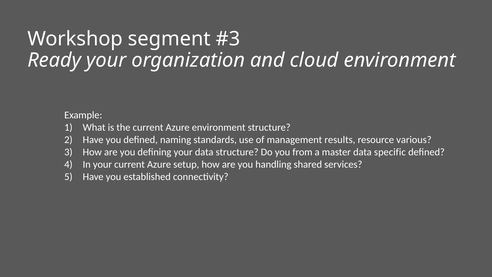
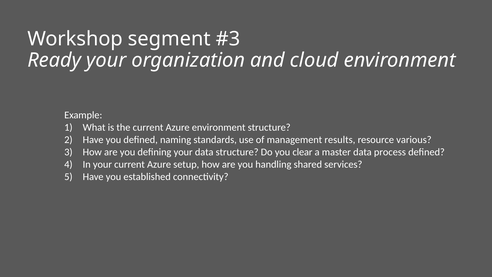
from: from -> clear (302, 152)
specific: specific -> process (390, 152)
